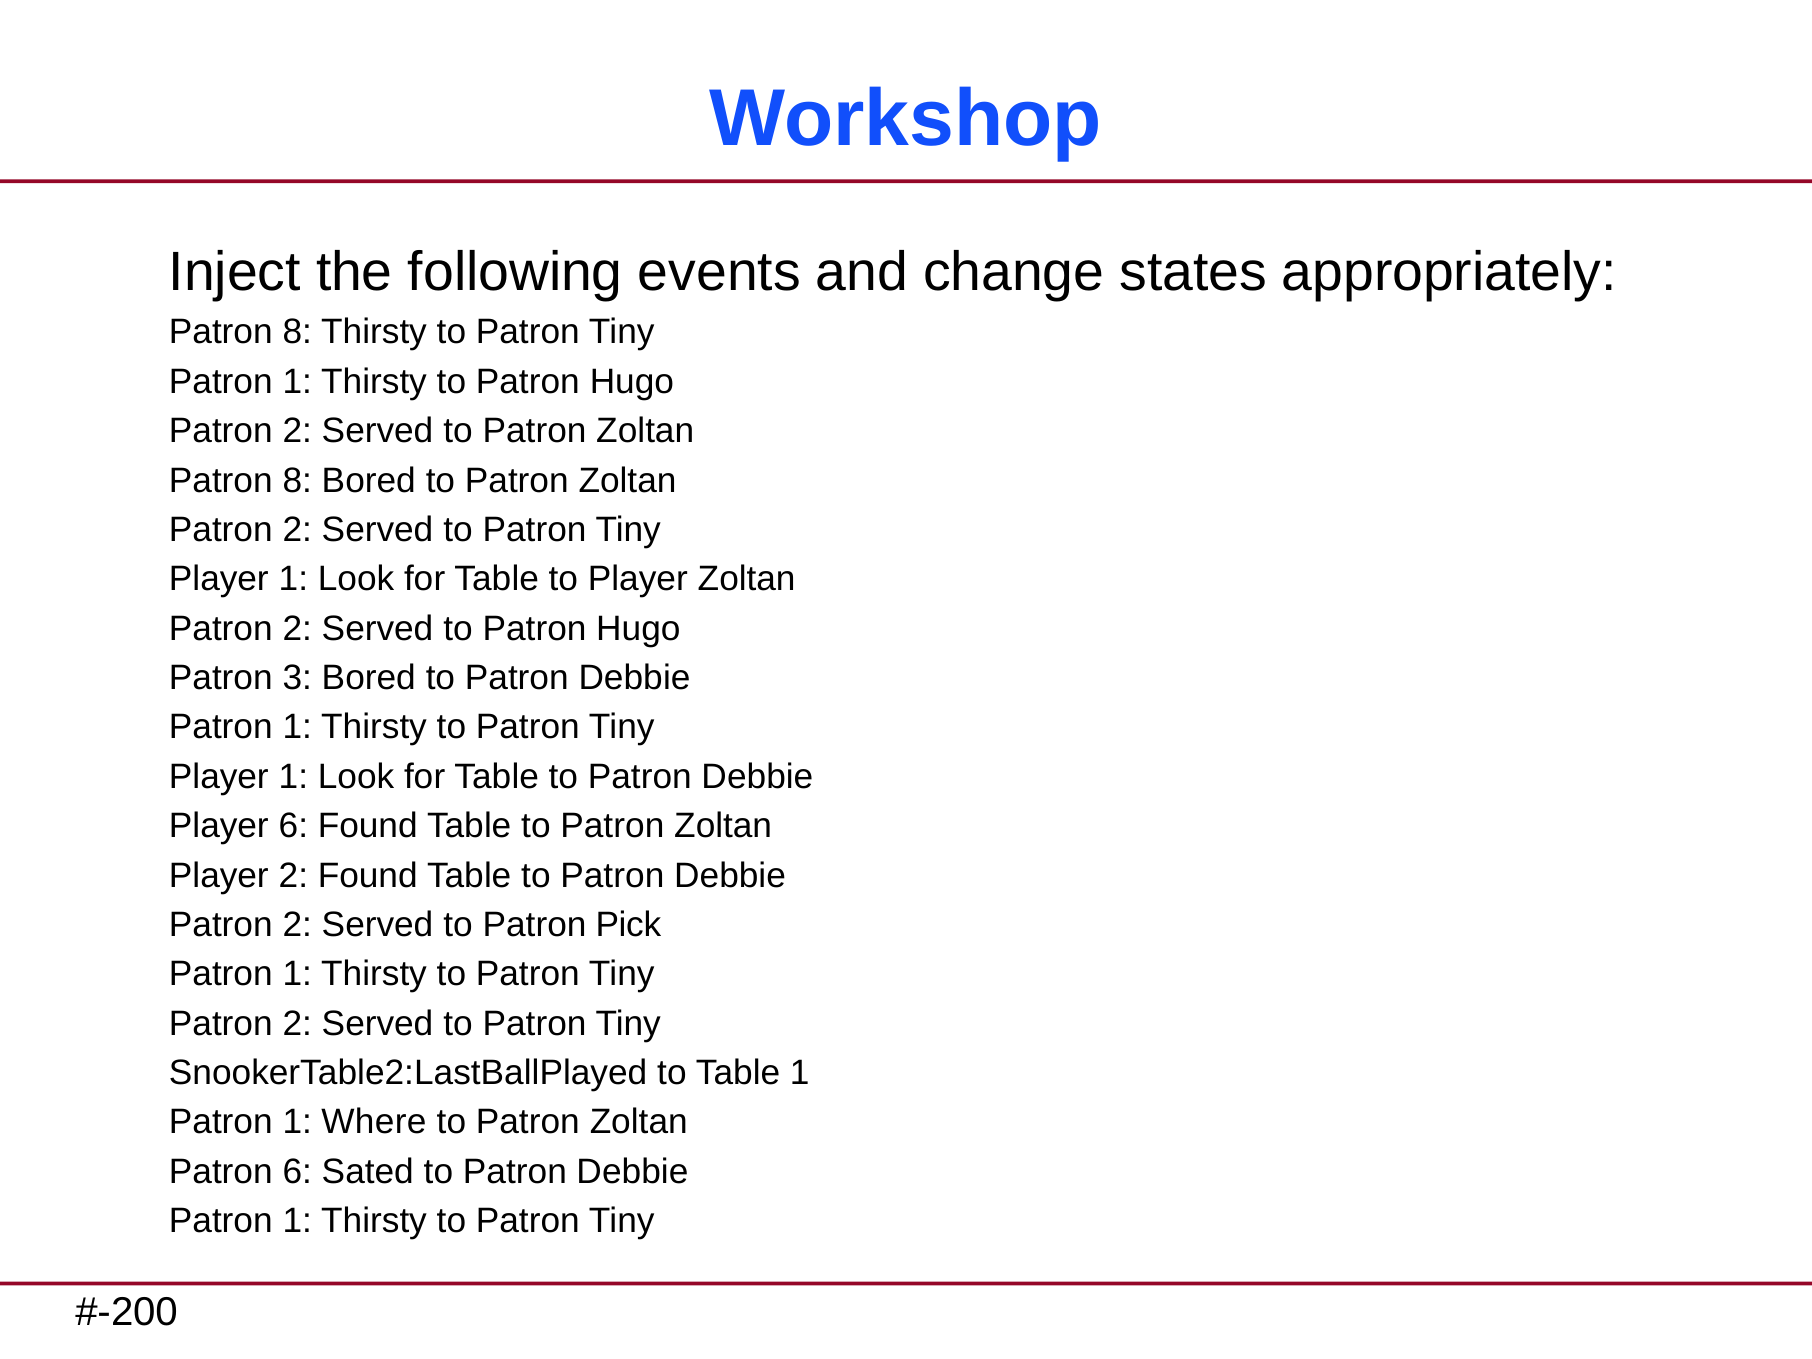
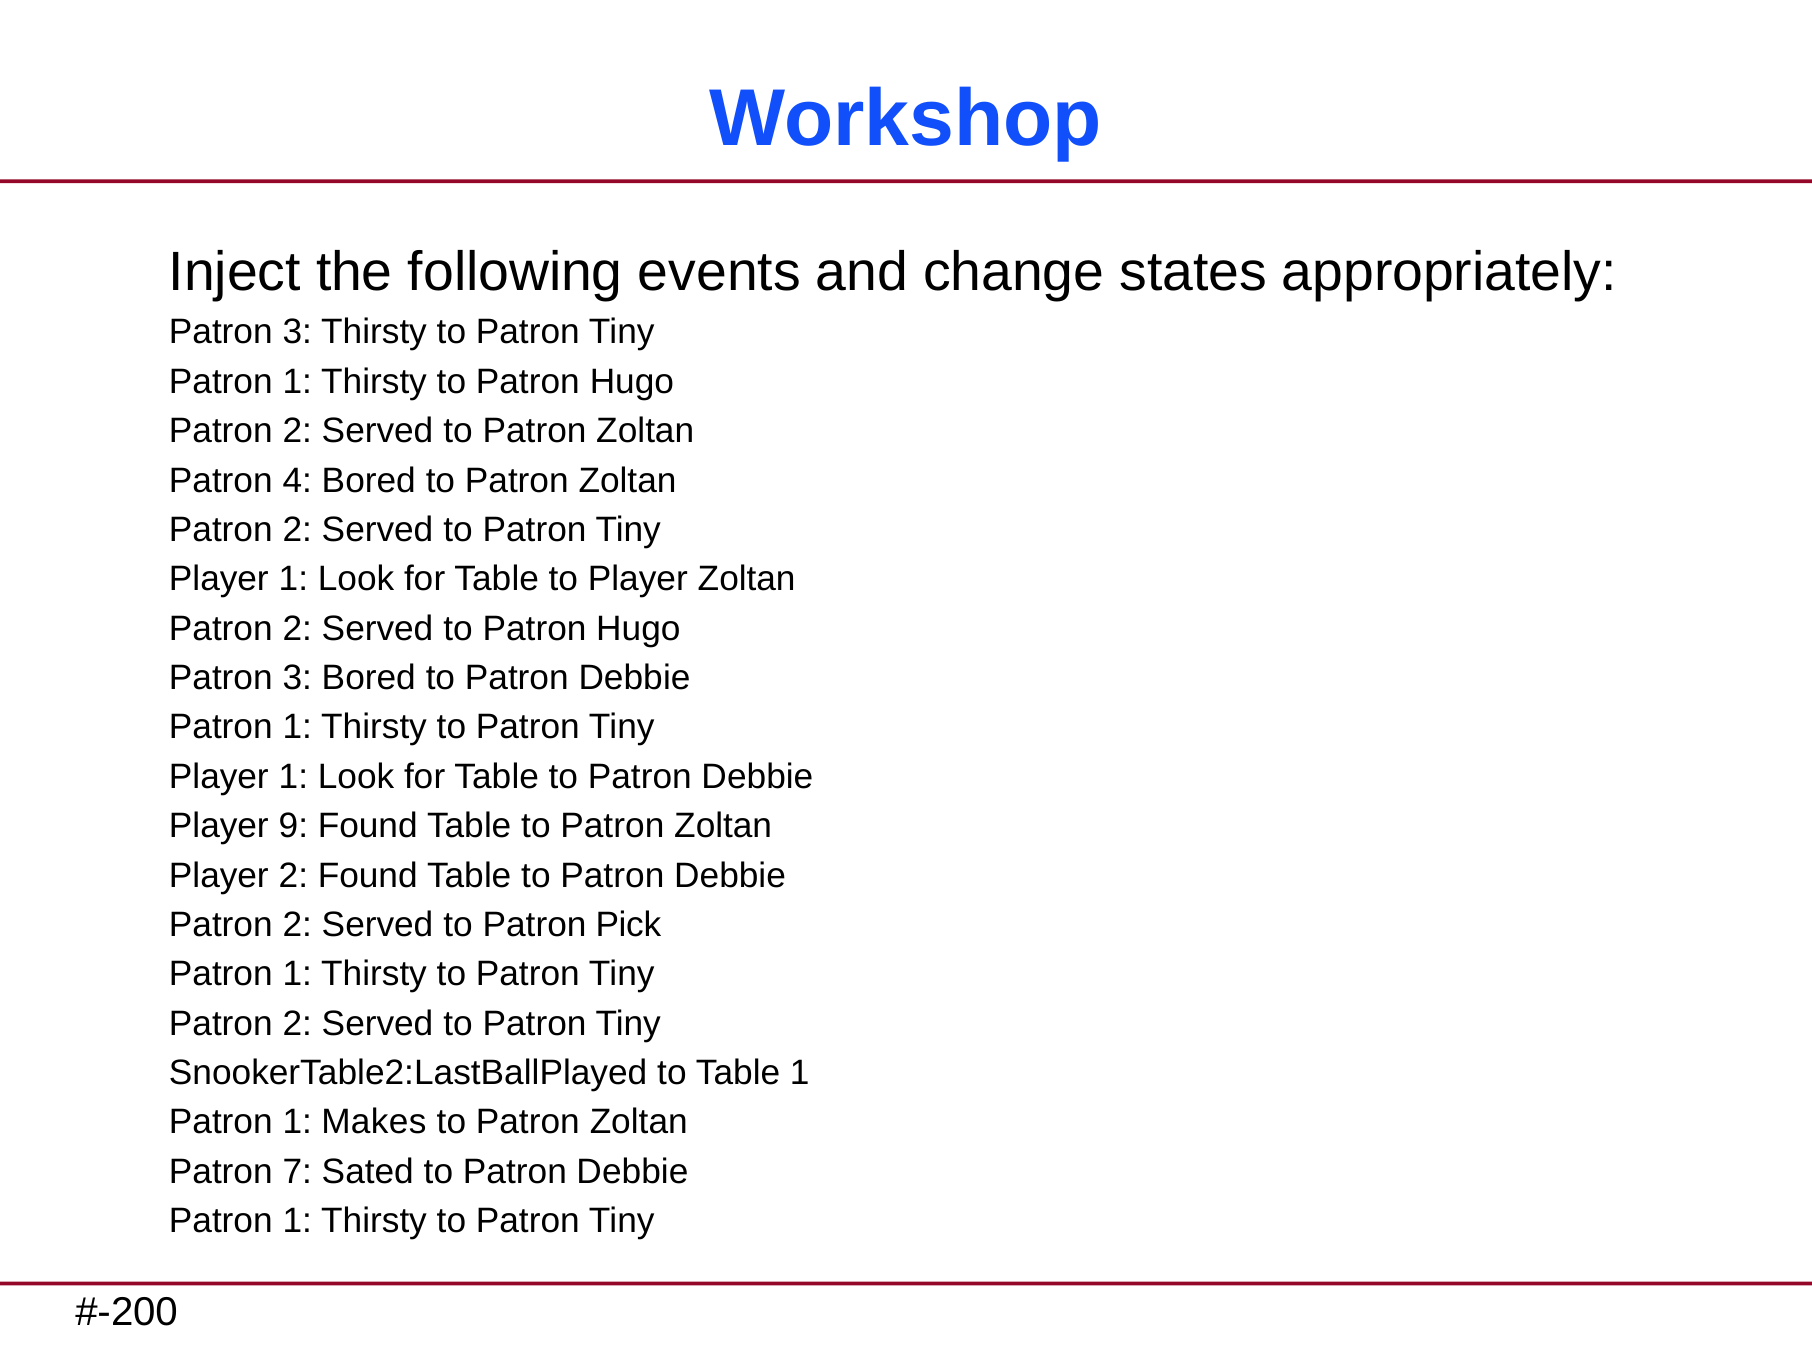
8: 8 -> 3 (297, 332)
8: 8 -> 4 (297, 480)
Player 6: 6 -> 9 (293, 826)
Where: Where -> Makes (374, 1122)
Patron 6: 6 -> 7 (297, 1172)
